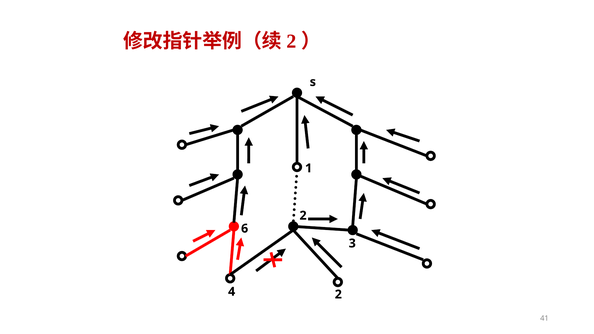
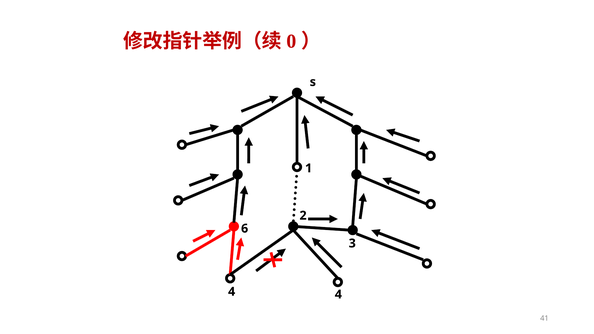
2: 2 -> 0 (291, 41)
4 2: 2 -> 4 (338, 295)
